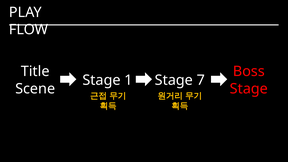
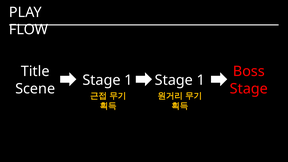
7: 7 -> 1 (201, 80)
